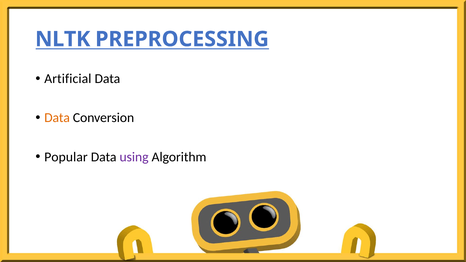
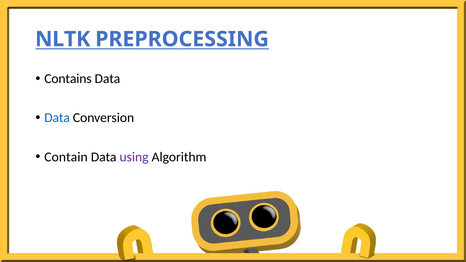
Artificial: Artificial -> Contains (68, 79)
Data colour: orange -> blue (57, 118)
Popular: Popular -> Contain (66, 157)
